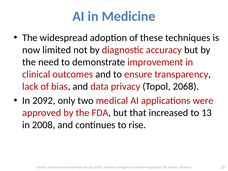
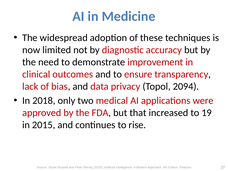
2068: 2068 -> 2094 (186, 86)
2092: 2092 -> 2018 (44, 101)
13: 13 -> 19 (207, 113)
2008: 2008 -> 2015 (44, 125)
